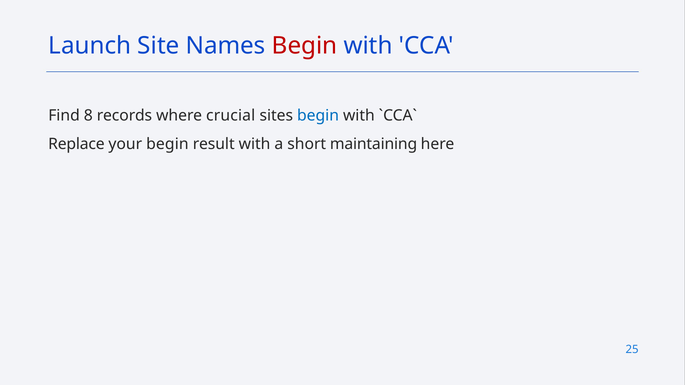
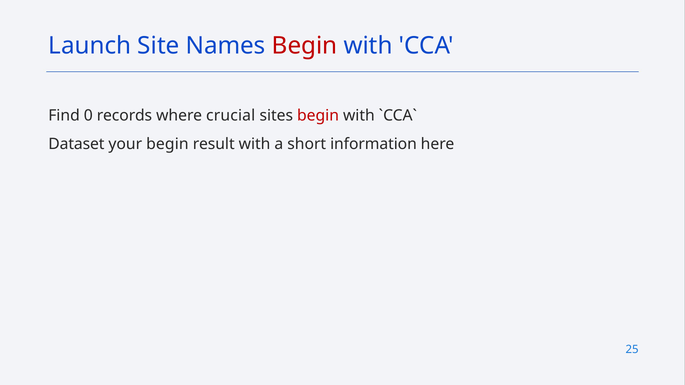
8: 8 -> 0 (88, 116)
begin colour: blue -> red (318, 116)
Replace: Replace -> Dataset (76, 144)
maintaining: maintaining -> information (373, 144)
